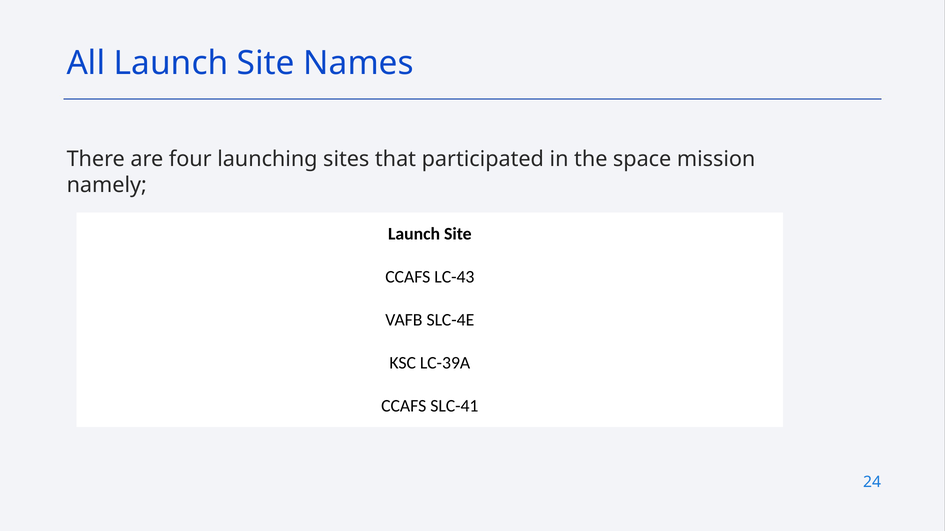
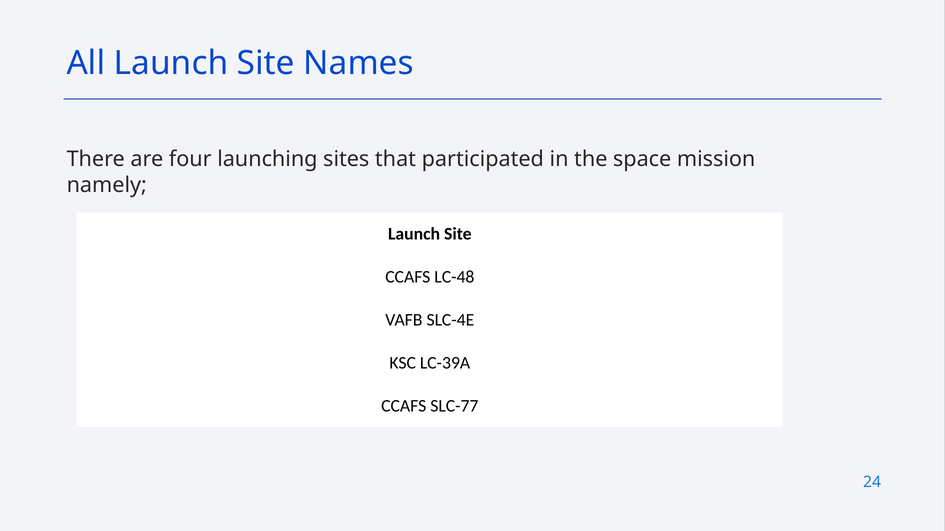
LC-43: LC-43 -> LC-48 (454, 277)
SLC-41: SLC-41 -> SLC-77 (454, 406)
